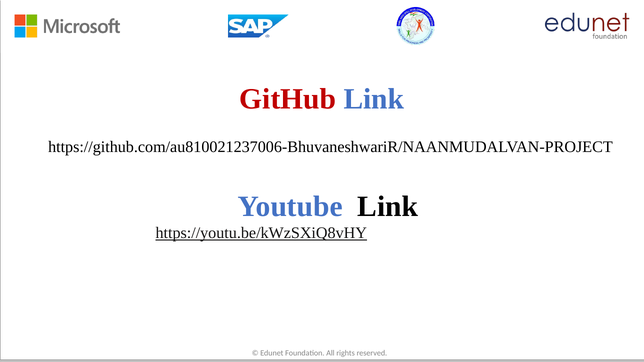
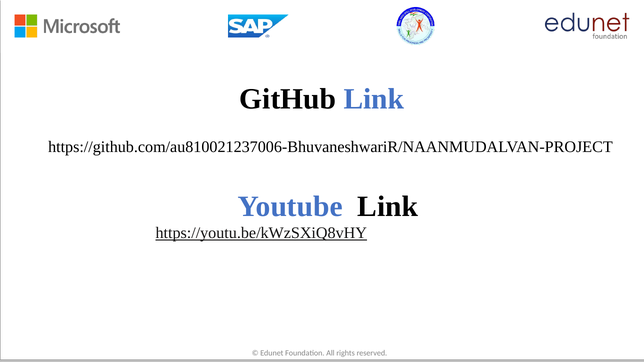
GitHub colour: red -> black (288, 99)
